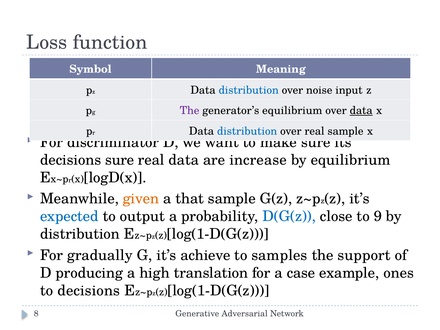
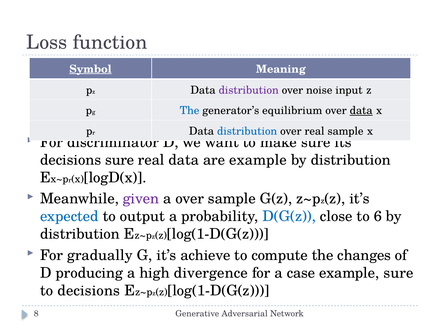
Symbol underline: none -> present (91, 69)
distribution colour: blue -> purple (249, 90)
The colour: purple -> blue (190, 111)
are increase: increase -> example (258, 160)
equilibrium: equilibrium -> distribution (351, 160)
given colour: orange -> purple (141, 199)
a that: that -> over (190, 199)
9: 9 -> 6 (378, 216)
samples: samples -> compute (280, 255)
support: support -> changes (364, 255)
translation: translation -> divergence (211, 273)
example ones: ones -> sure (399, 273)
